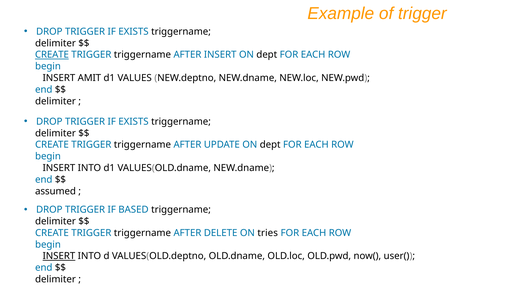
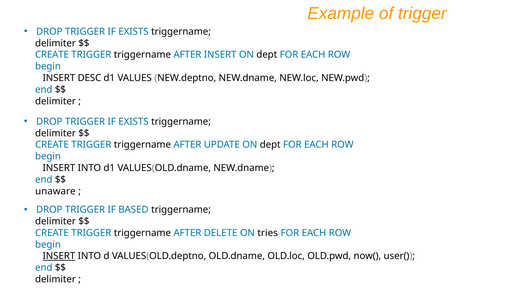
CREATE underline: present -> none (52, 55)
AMIT: AMIT -> DESC (89, 78)
assumed: assumed -> unaware (55, 191)
